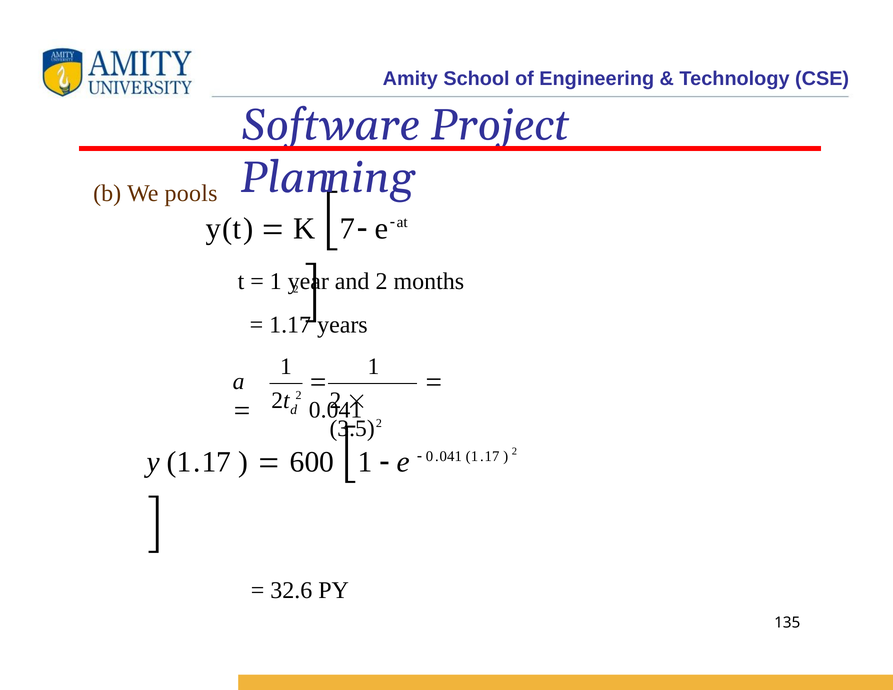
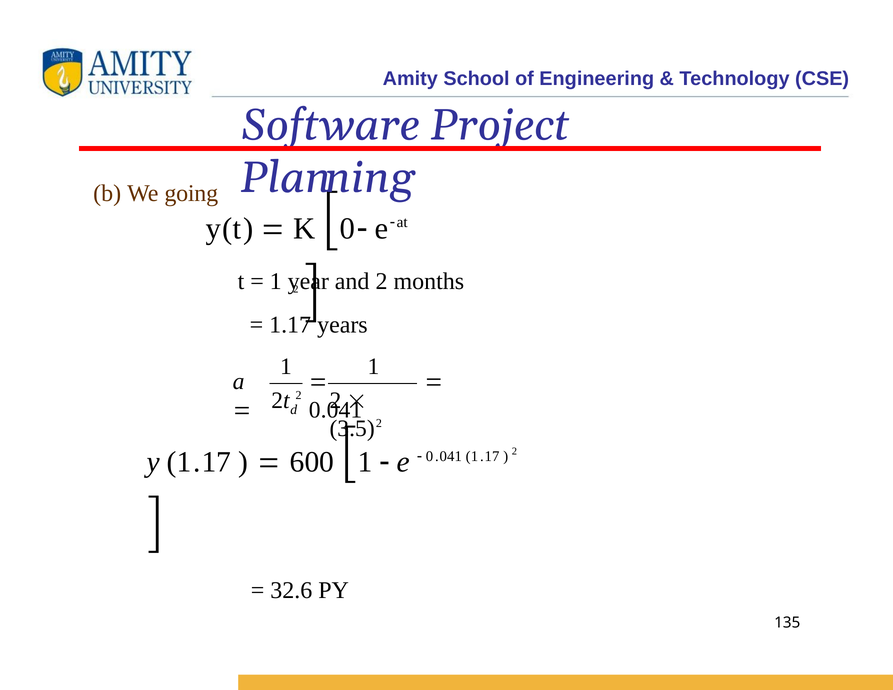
pools: pools -> going (191, 194)
7: 7 -> 0 (347, 229)
